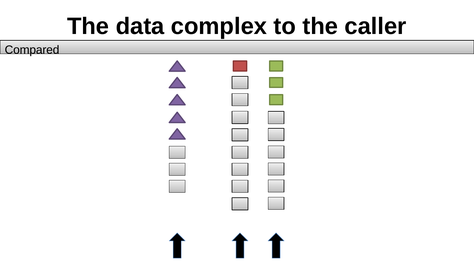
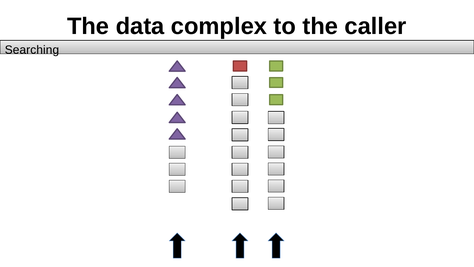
Compared: Compared -> Searching (32, 50)
